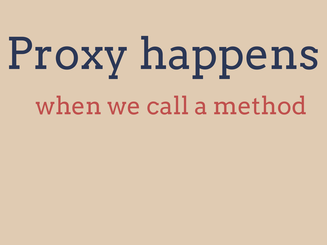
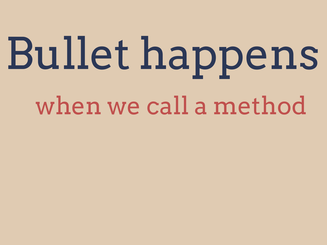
Proxy: Proxy -> Bullet (68, 55)
